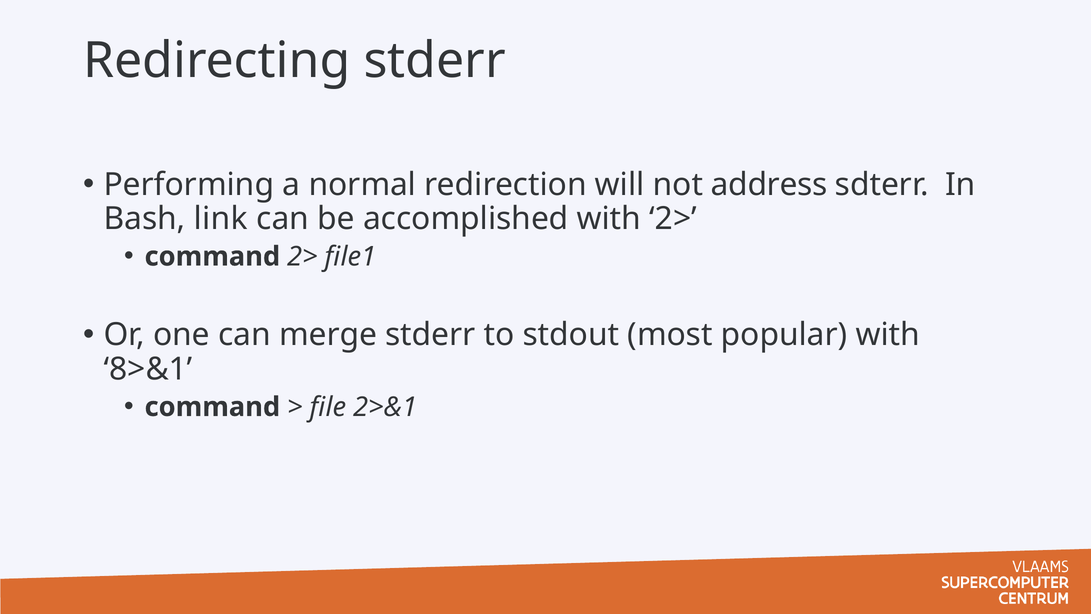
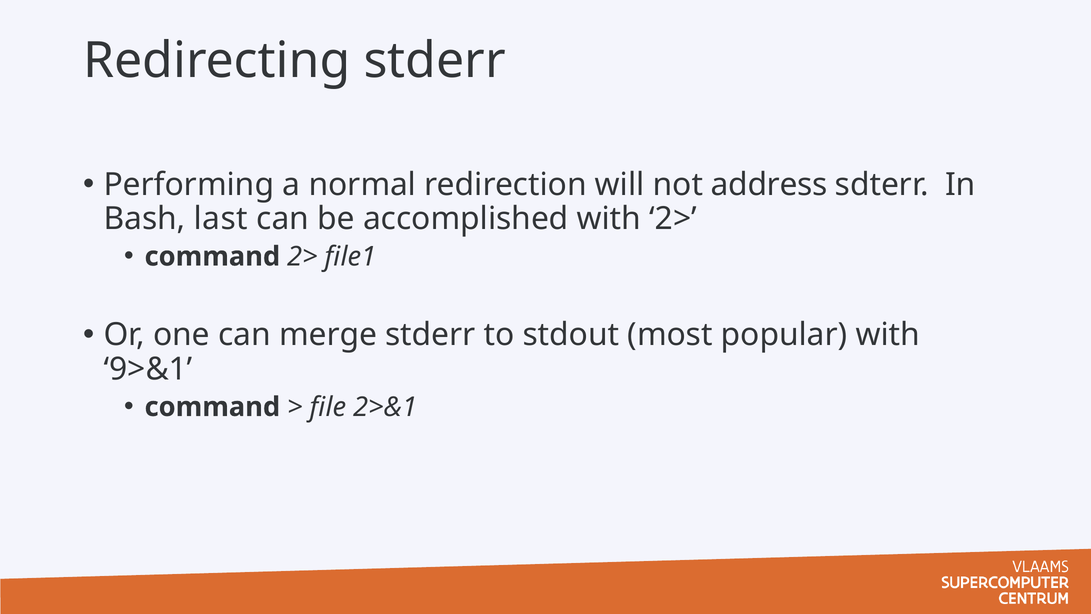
link: link -> last (221, 219)
8>&1: 8>&1 -> 9>&1 (148, 369)
